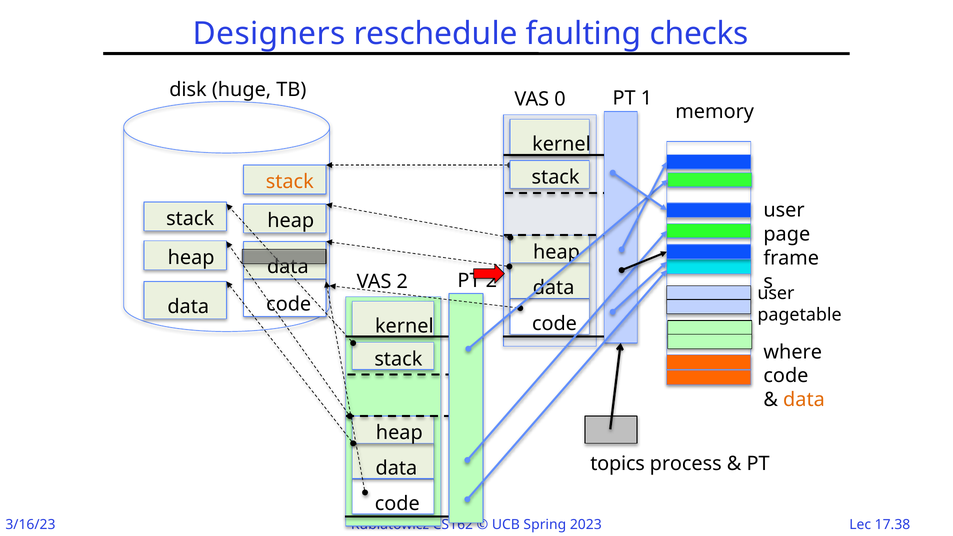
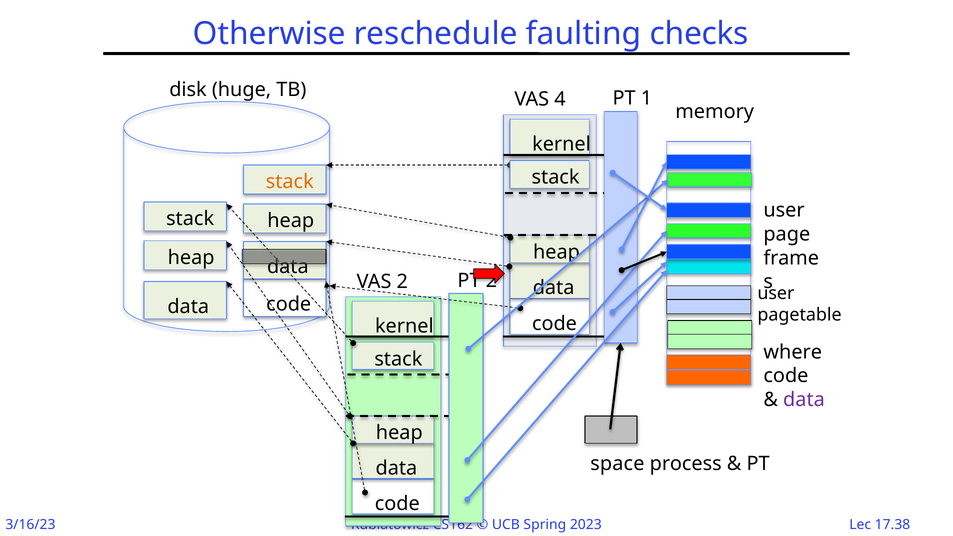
Designers: Designers -> Otherwise (269, 34)
0: 0 -> 4 (560, 99)
data colour: orange -> purple (804, 400)
topics: topics -> space (617, 464)
